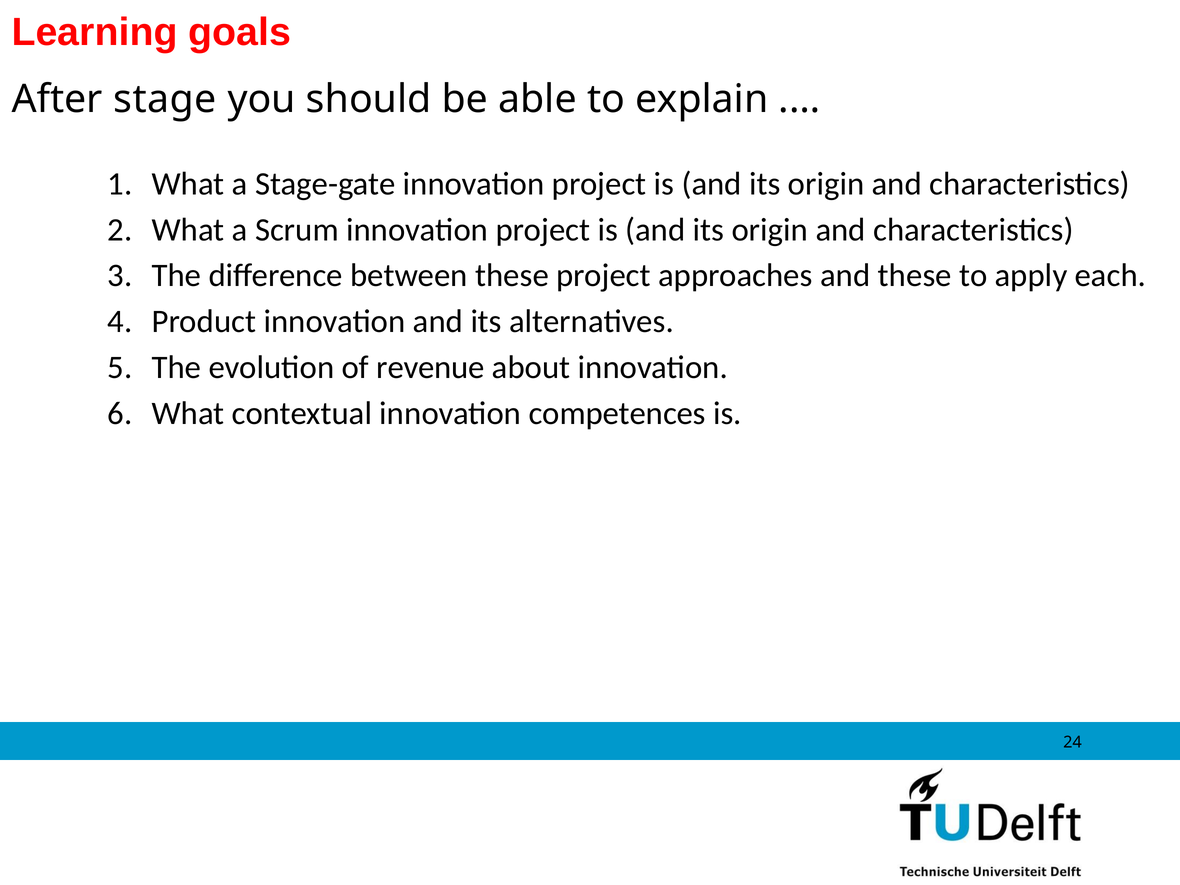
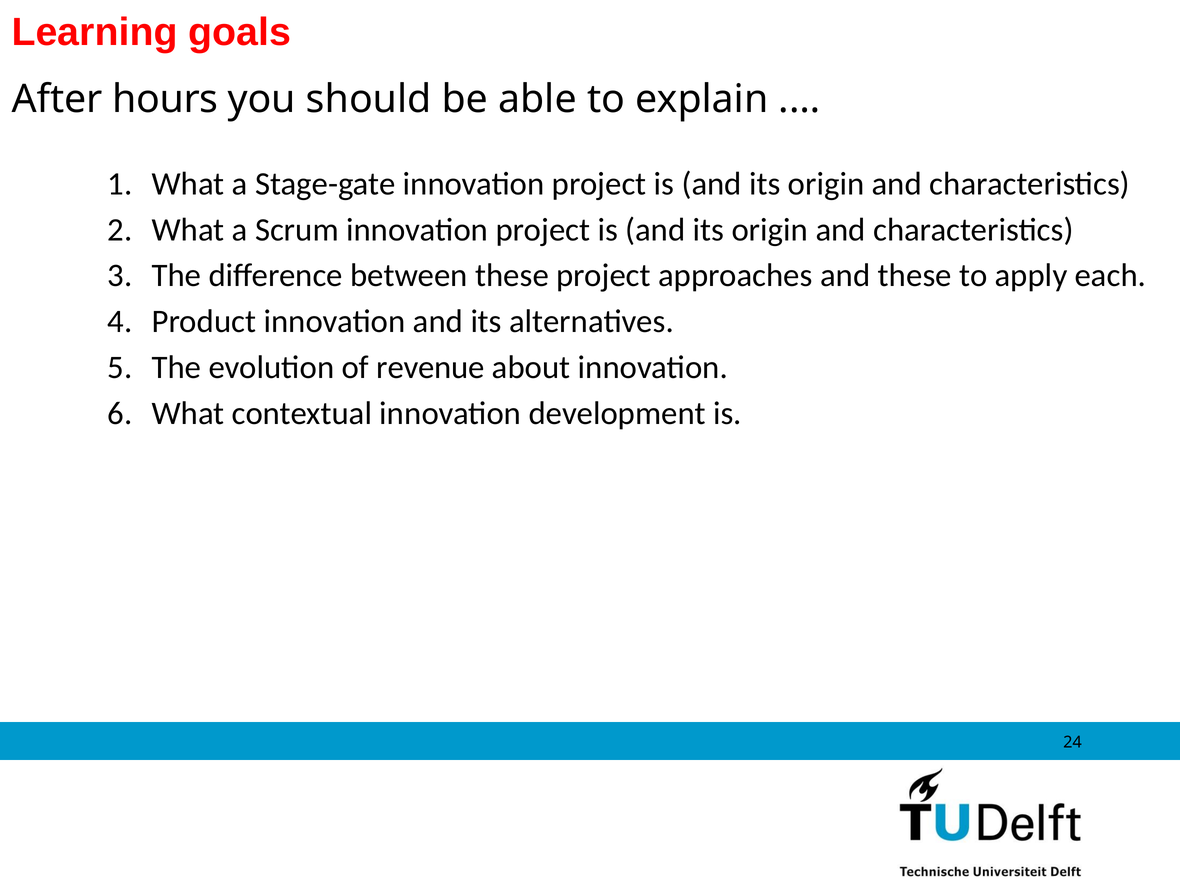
stage: stage -> hours (165, 99)
competences: competences -> development (617, 413)
